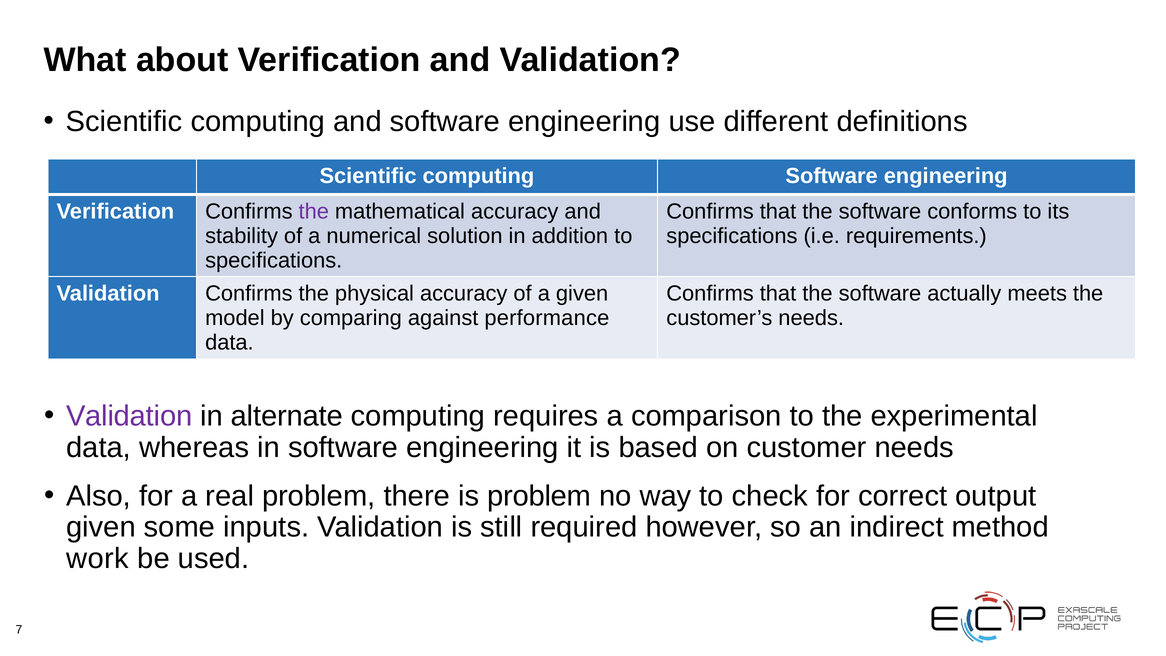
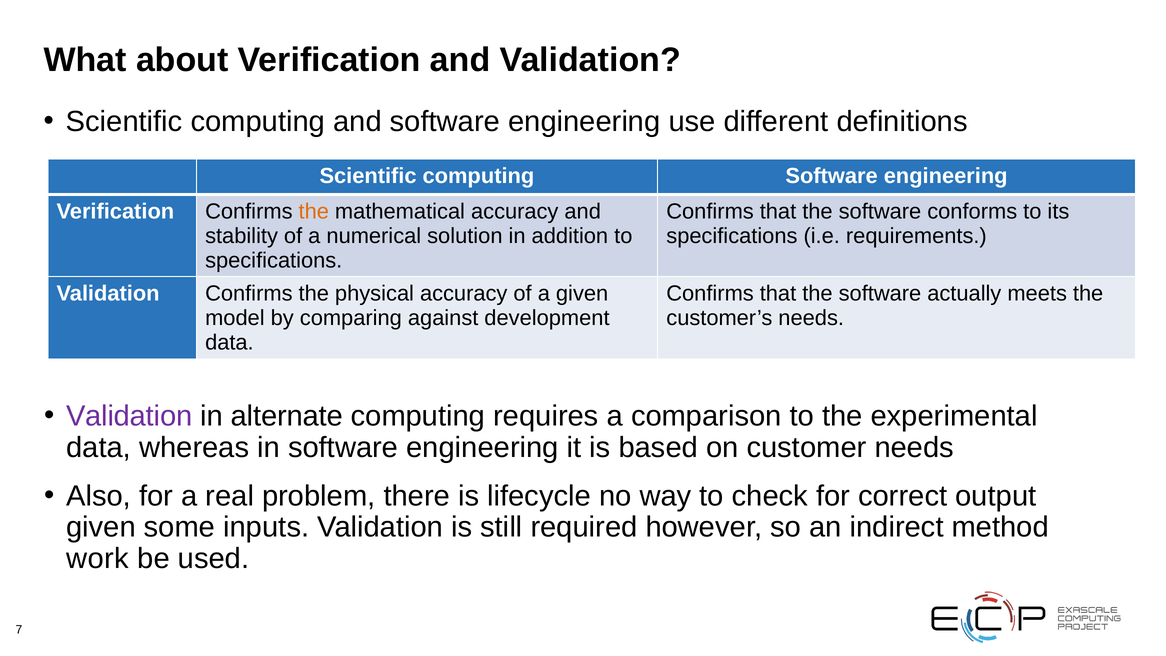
the colour: purple -> orange (314, 211)
performance: performance -> development (547, 318)
is problem: problem -> lifecycle (539, 496)
